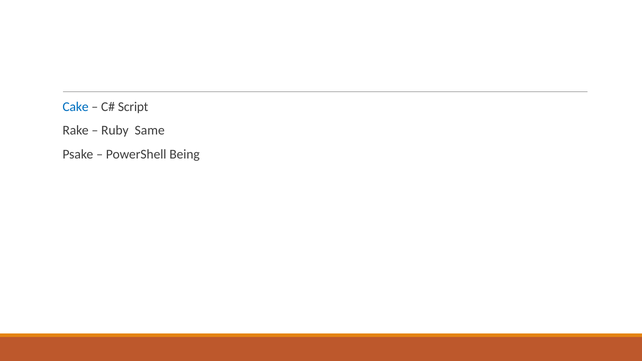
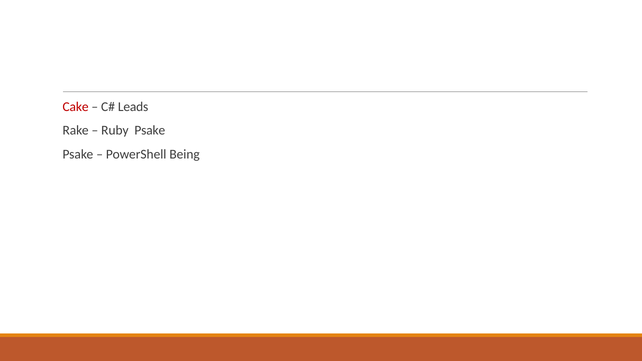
Cake colour: blue -> red (76, 107)
Script: Script -> Leads (133, 107)
Ruby Same: Same -> Psake (150, 131)
